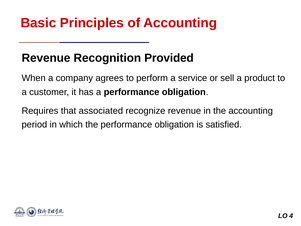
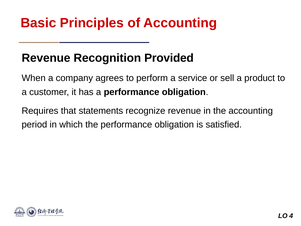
associated: associated -> statements (101, 111)
